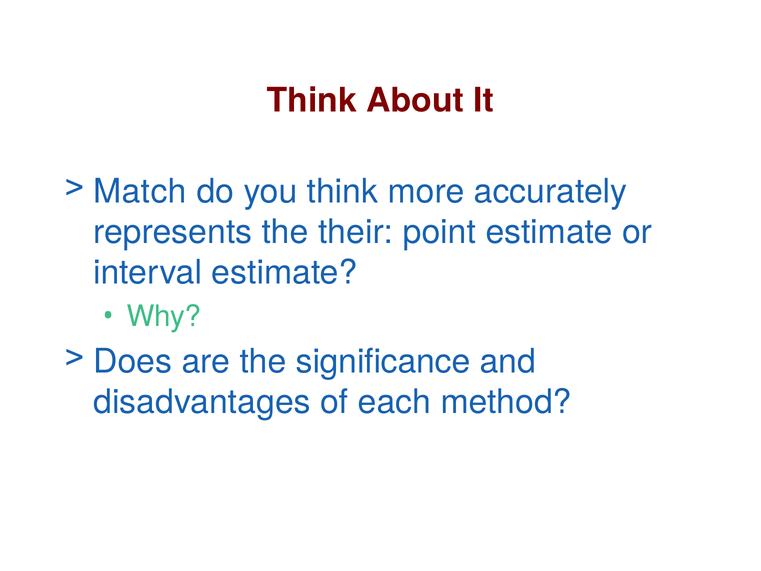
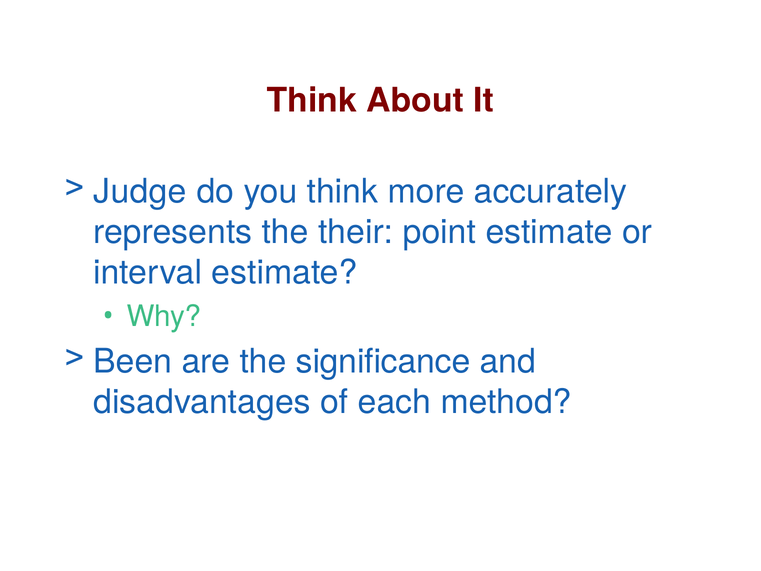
Match: Match -> Judge (140, 191)
Does: Does -> Been (133, 361)
